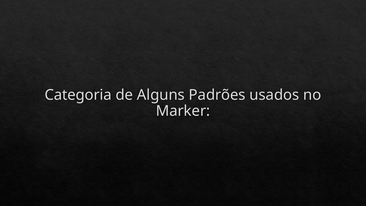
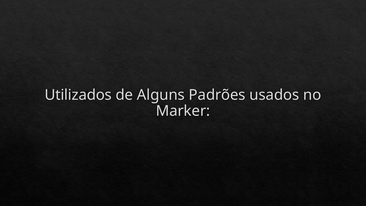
Categoria: Categoria -> Utilizados (78, 95)
